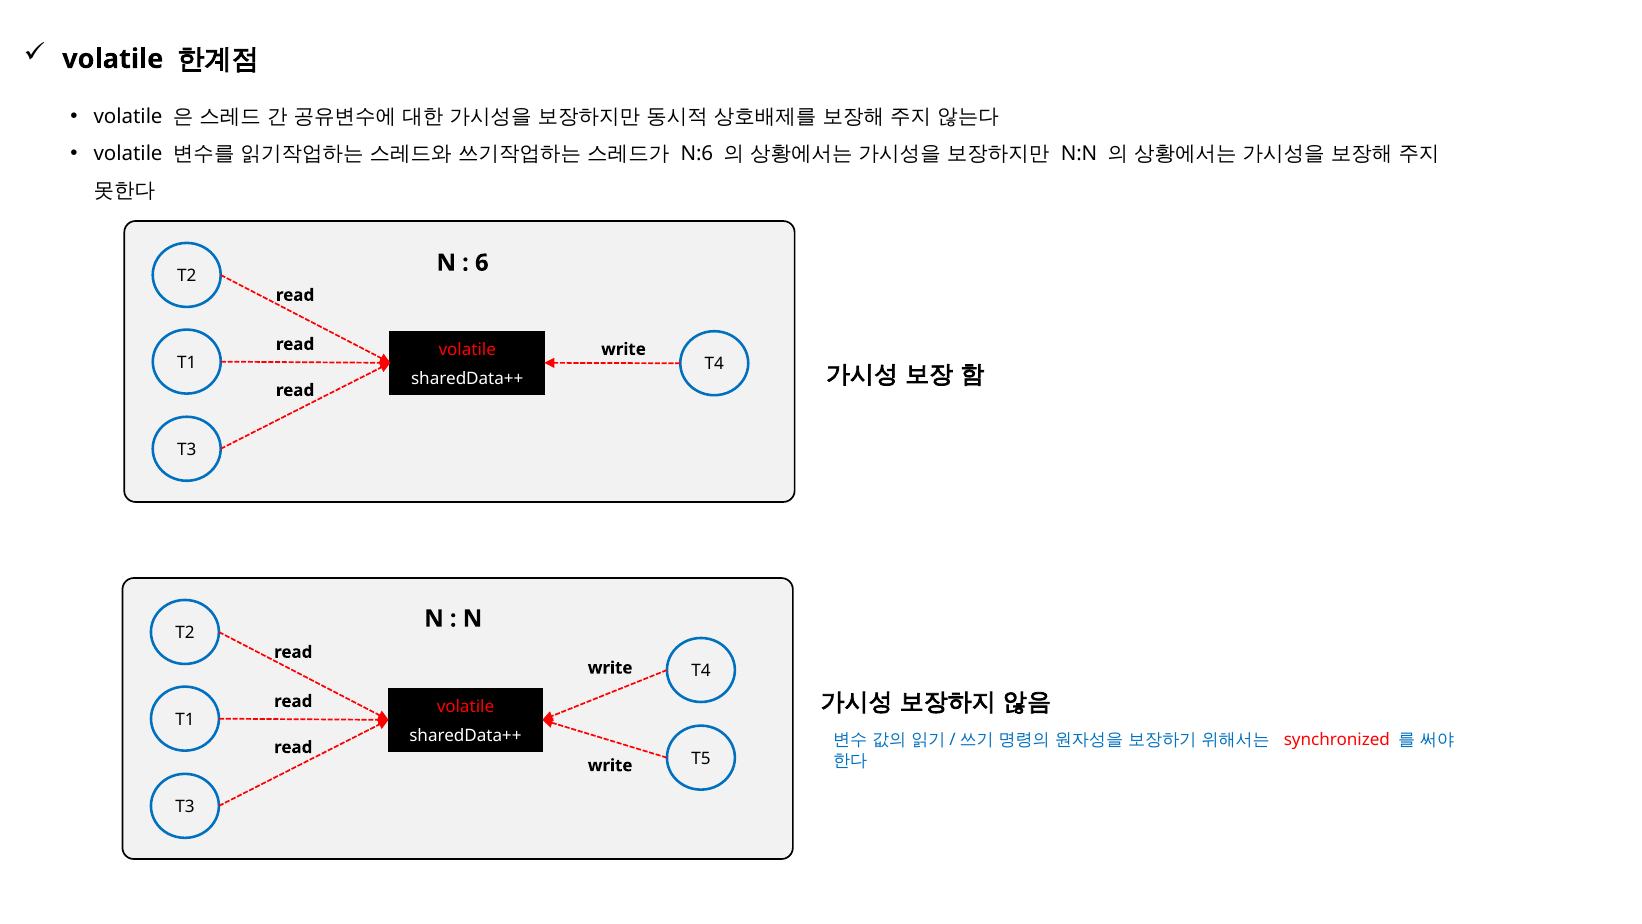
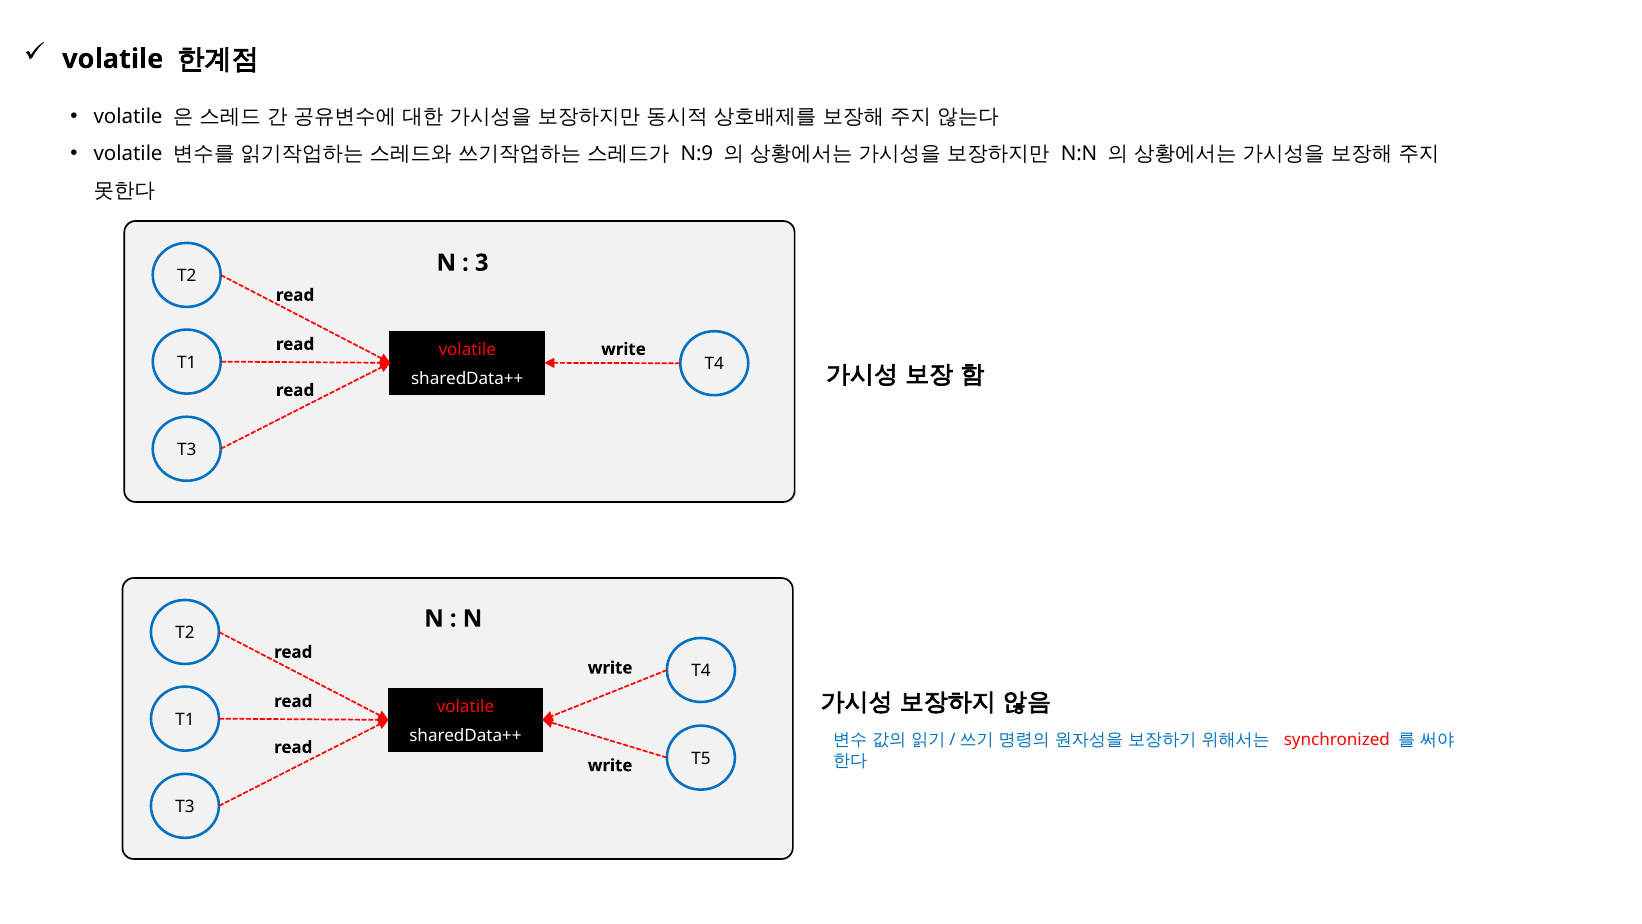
N:6: N:6 -> N:9 (697, 154)
6: 6 -> 3 (482, 263)
